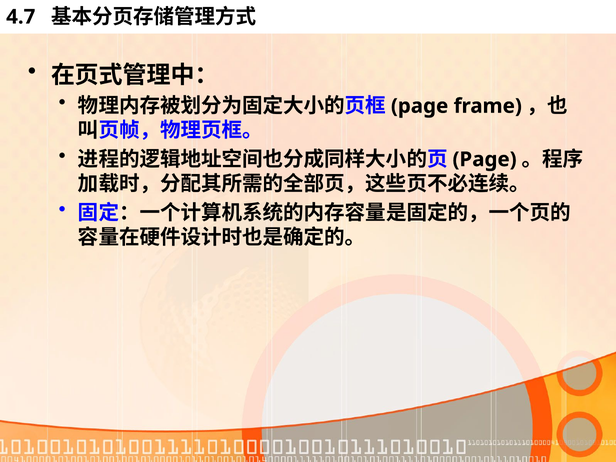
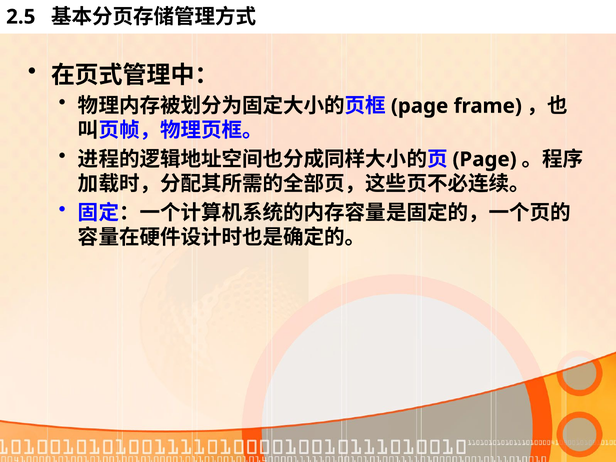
4.7: 4.7 -> 2.5 (21, 17)
